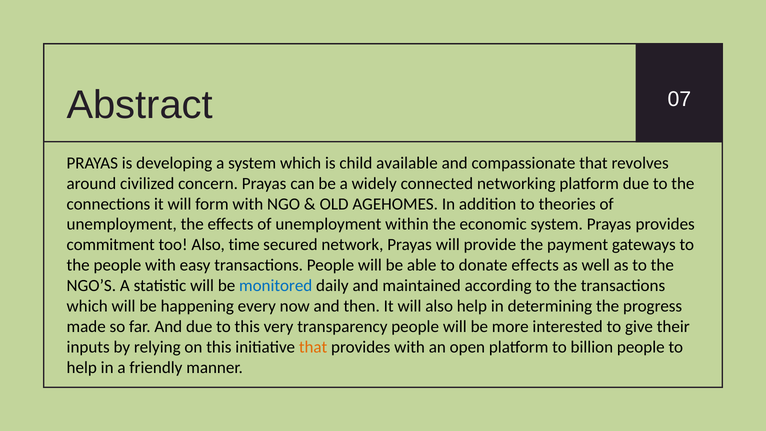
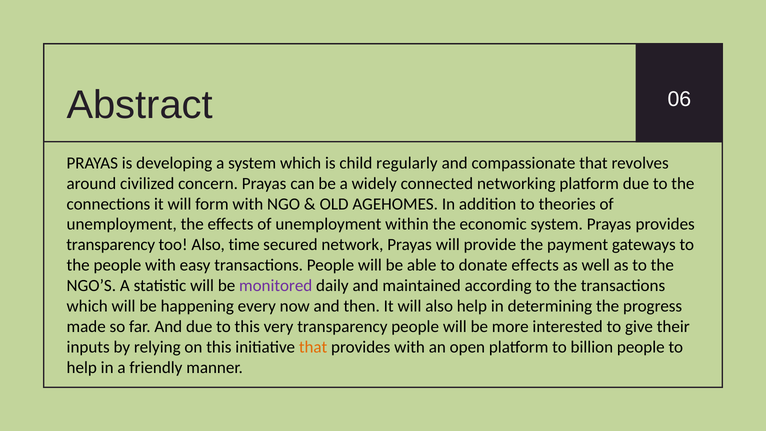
07: 07 -> 06 (679, 99)
available: available -> regularly (407, 163)
commitment: commitment -> transparency (111, 245)
monitored colour: blue -> purple (276, 286)
